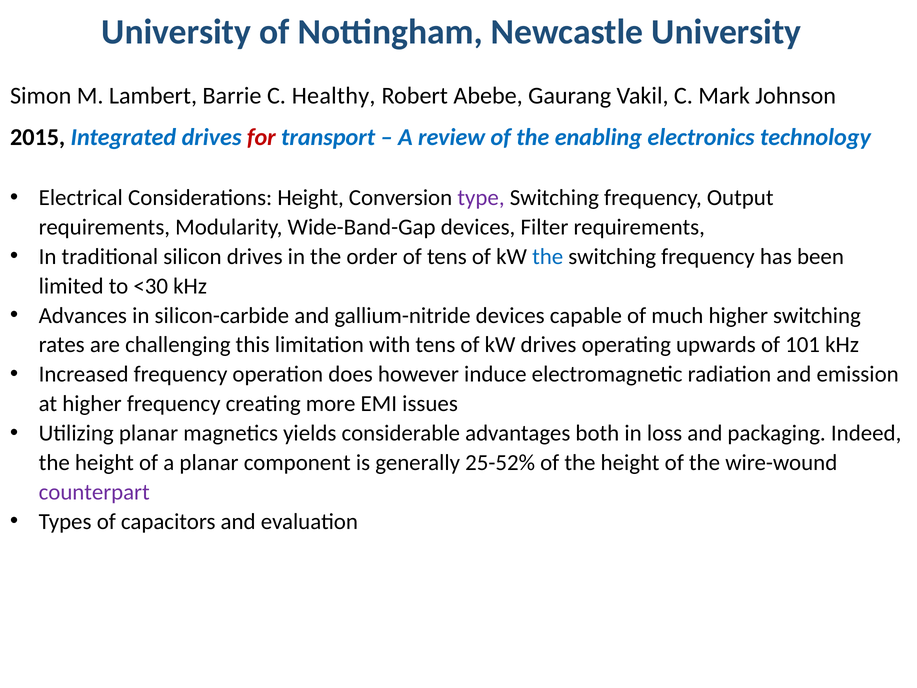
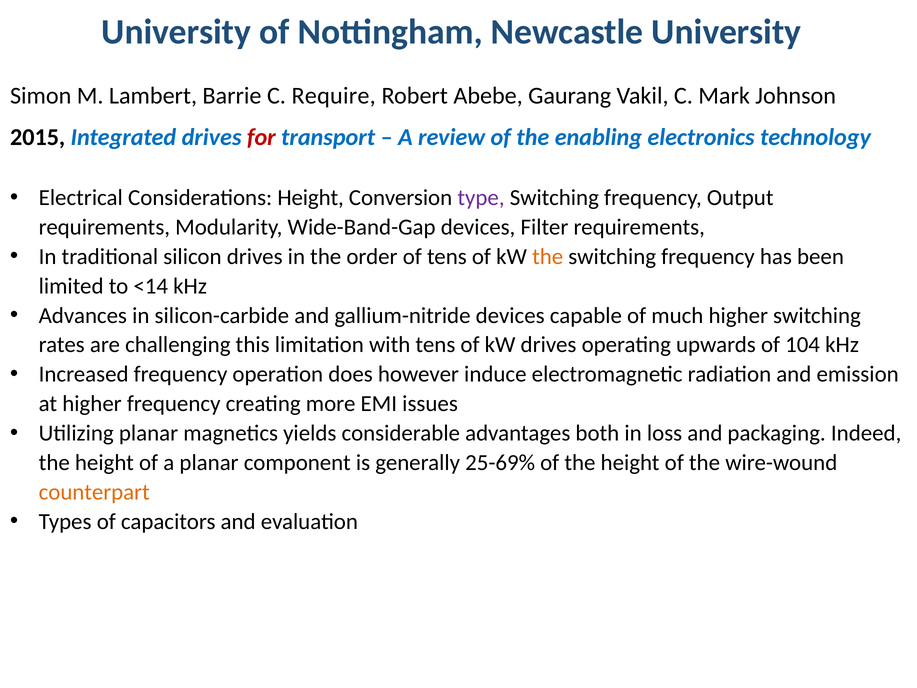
Healthy: Healthy -> Require (334, 96)
the colour: blue -> orange (548, 257)
<30: <30 -> <14 (151, 286)
101: 101 -> 104 (803, 345)
25-52%: 25-52% -> 25-69% (500, 462)
counterpart colour: purple -> orange (94, 492)
